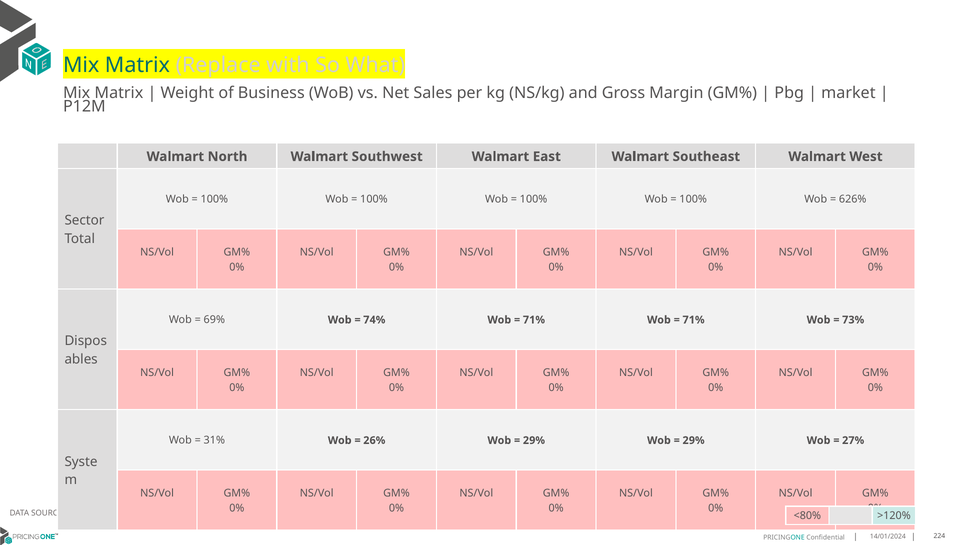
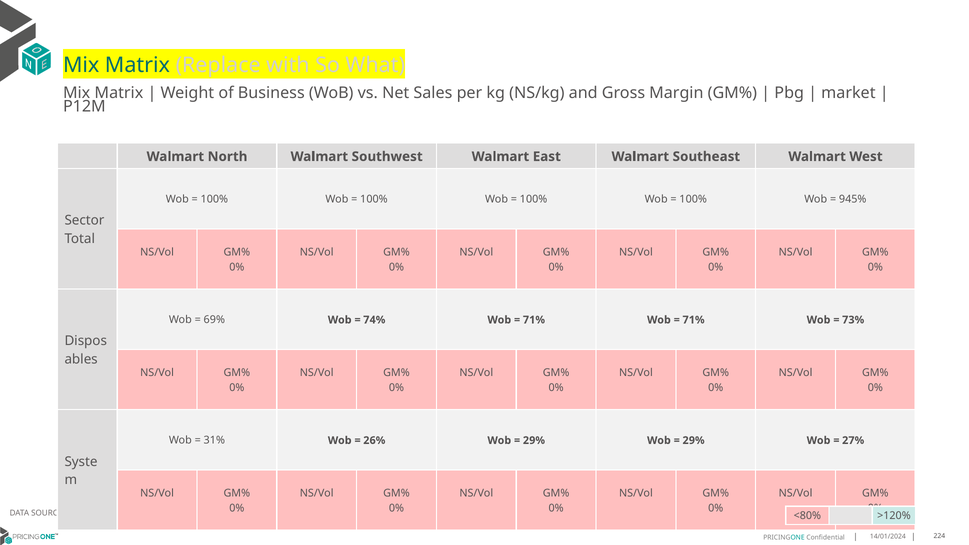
626%: 626% -> 945% (853, 199)
